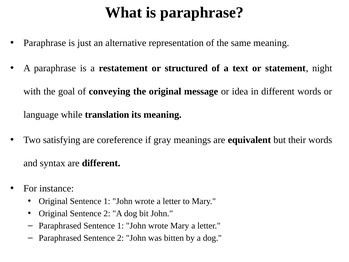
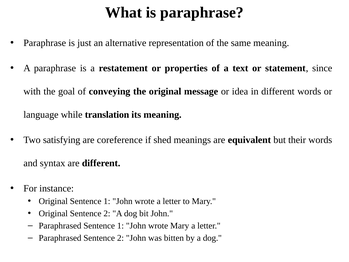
structured: structured -> properties (186, 68)
night: night -> since (322, 68)
gray: gray -> shed (162, 140)
